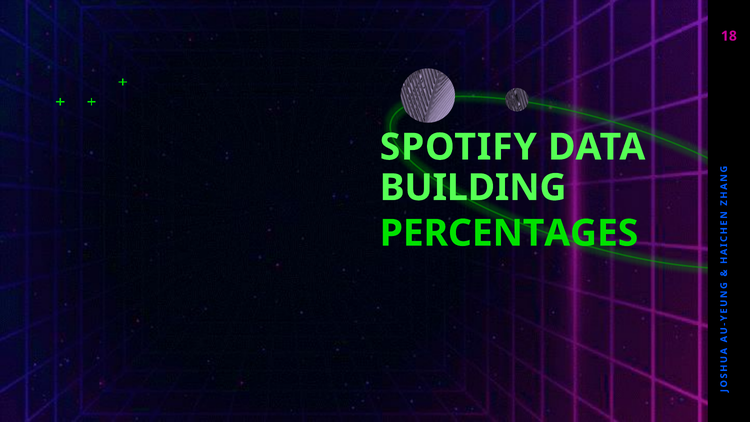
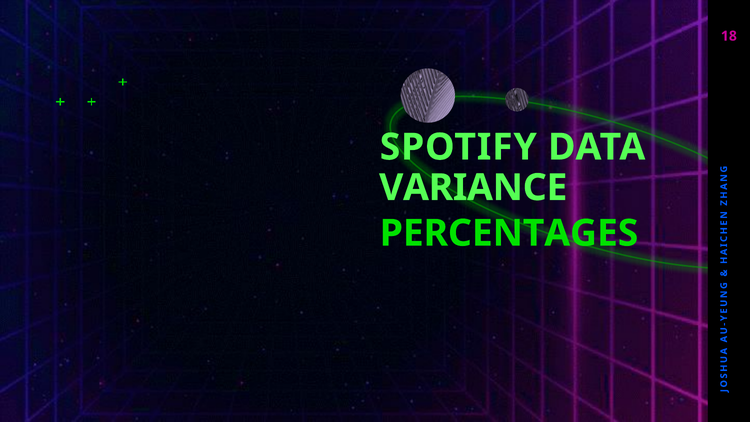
BUILDING: BUILDING -> VARIANCE (473, 188)
